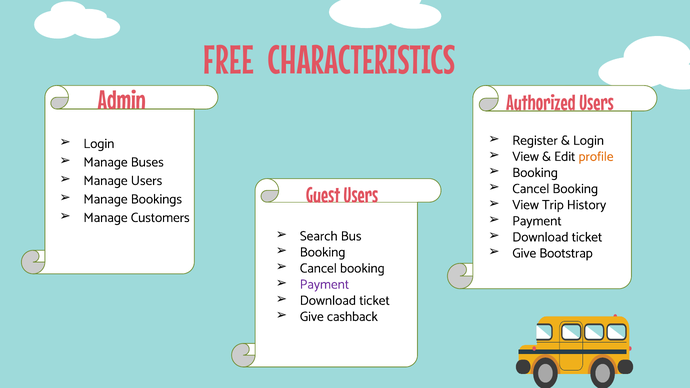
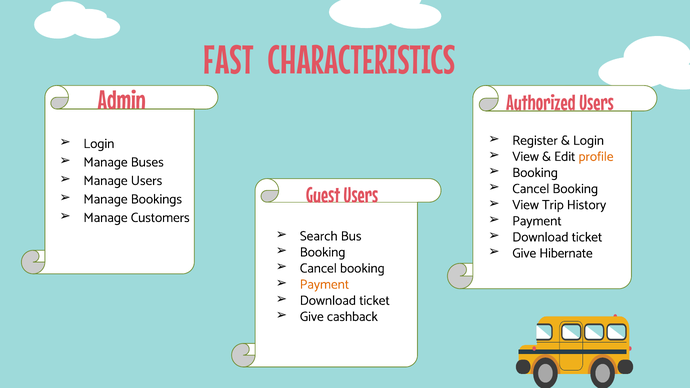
FREE: FREE -> FAST (228, 61)
Bootstrap: Bootstrap -> Hibernate (566, 253)
Payment colour: purple -> orange (324, 284)
